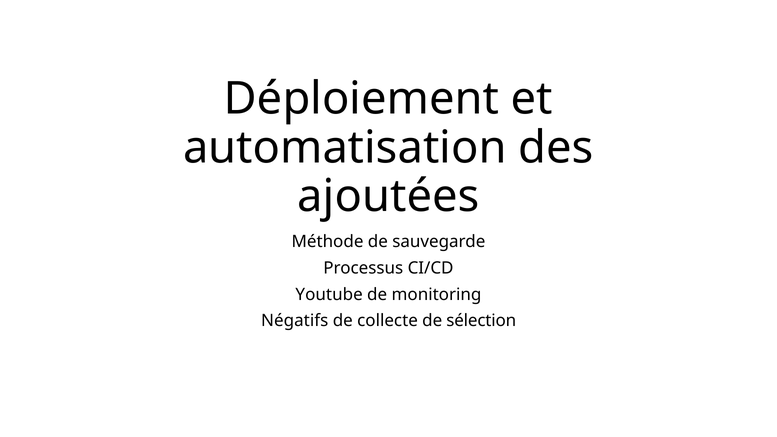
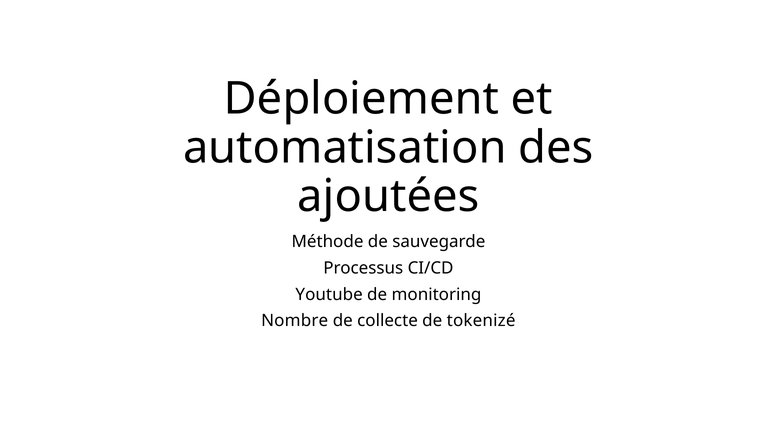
Négatifs: Négatifs -> Nombre (295, 321)
sélection: sélection -> tokenizé (481, 321)
